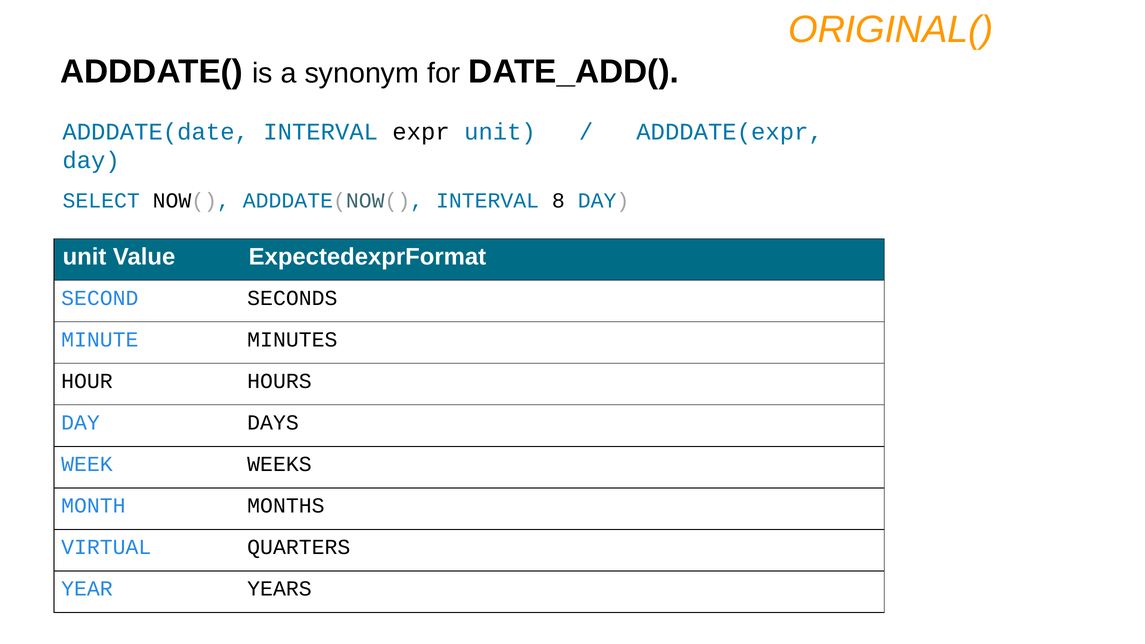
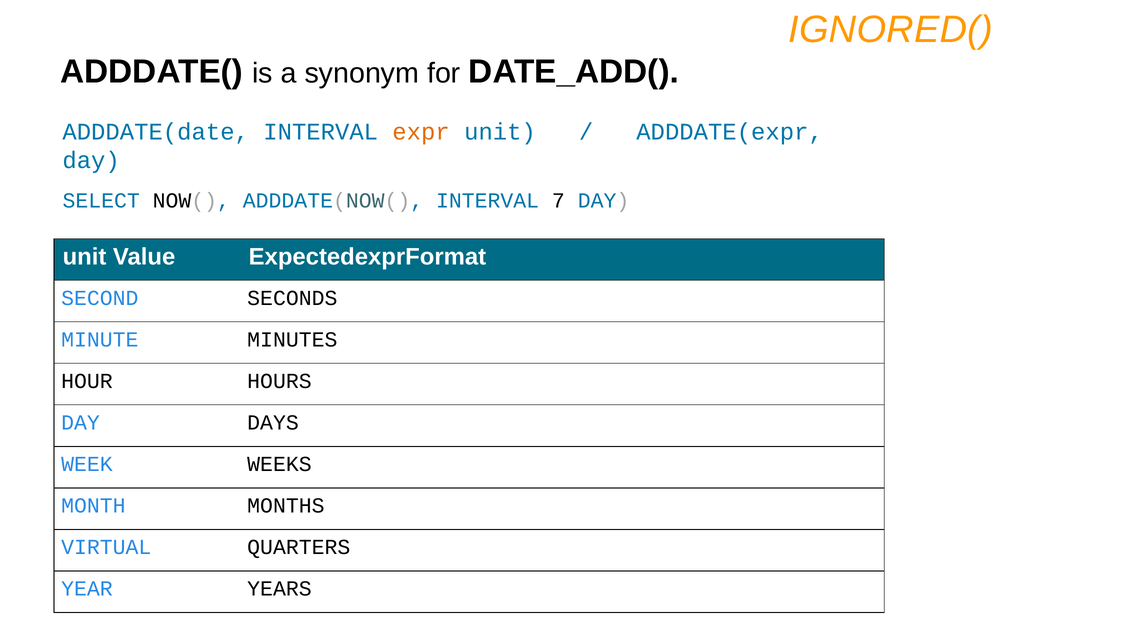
ORIGINAL(: ORIGINAL( -> IGNORED( (891, 30)
expr colour: black -> orange (421, 132)
8: 8 -> 7 (558, 201)
